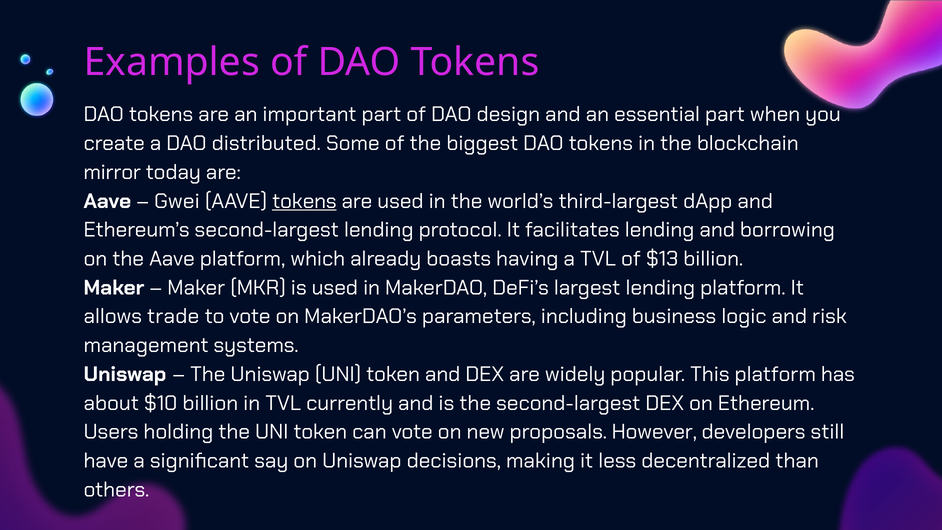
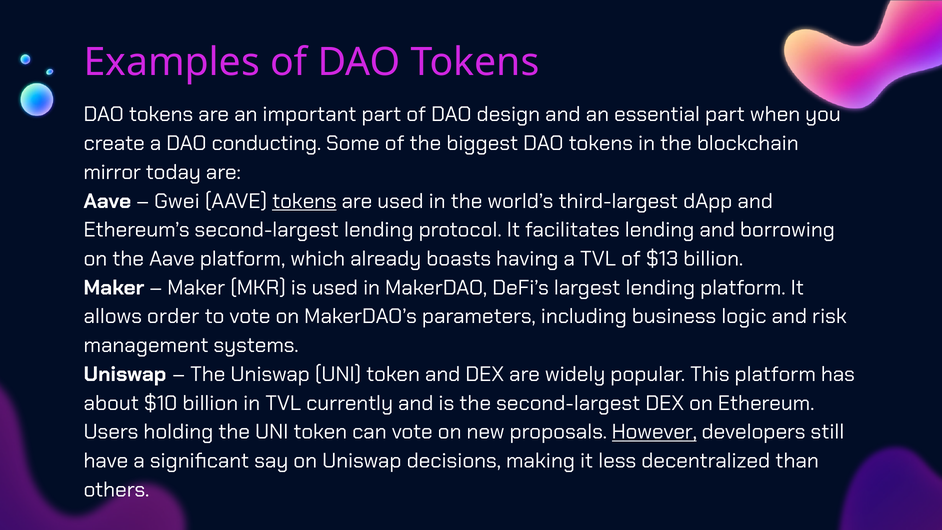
distributed: distributed -> conducting (266, 143)
trade: trade -> order (173, 316)
However underline: none -> present (654, 432)
